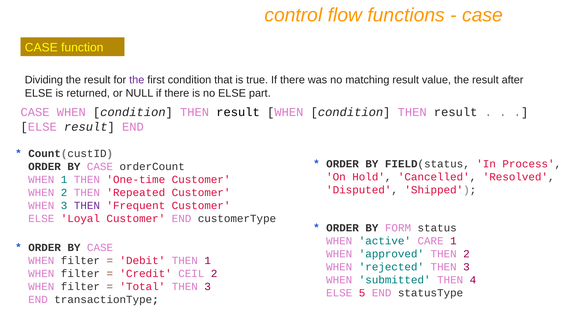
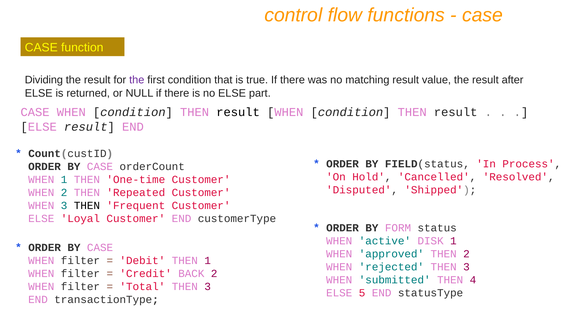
THEN colour: purple -> black (87, 206)
CARE: CARE -> DISK (431, 241)
CEIL: CEIL -> BACK (191, 274)
